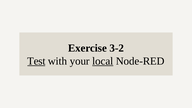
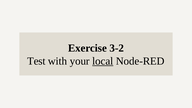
Test underline: present -> none (36, 61)
